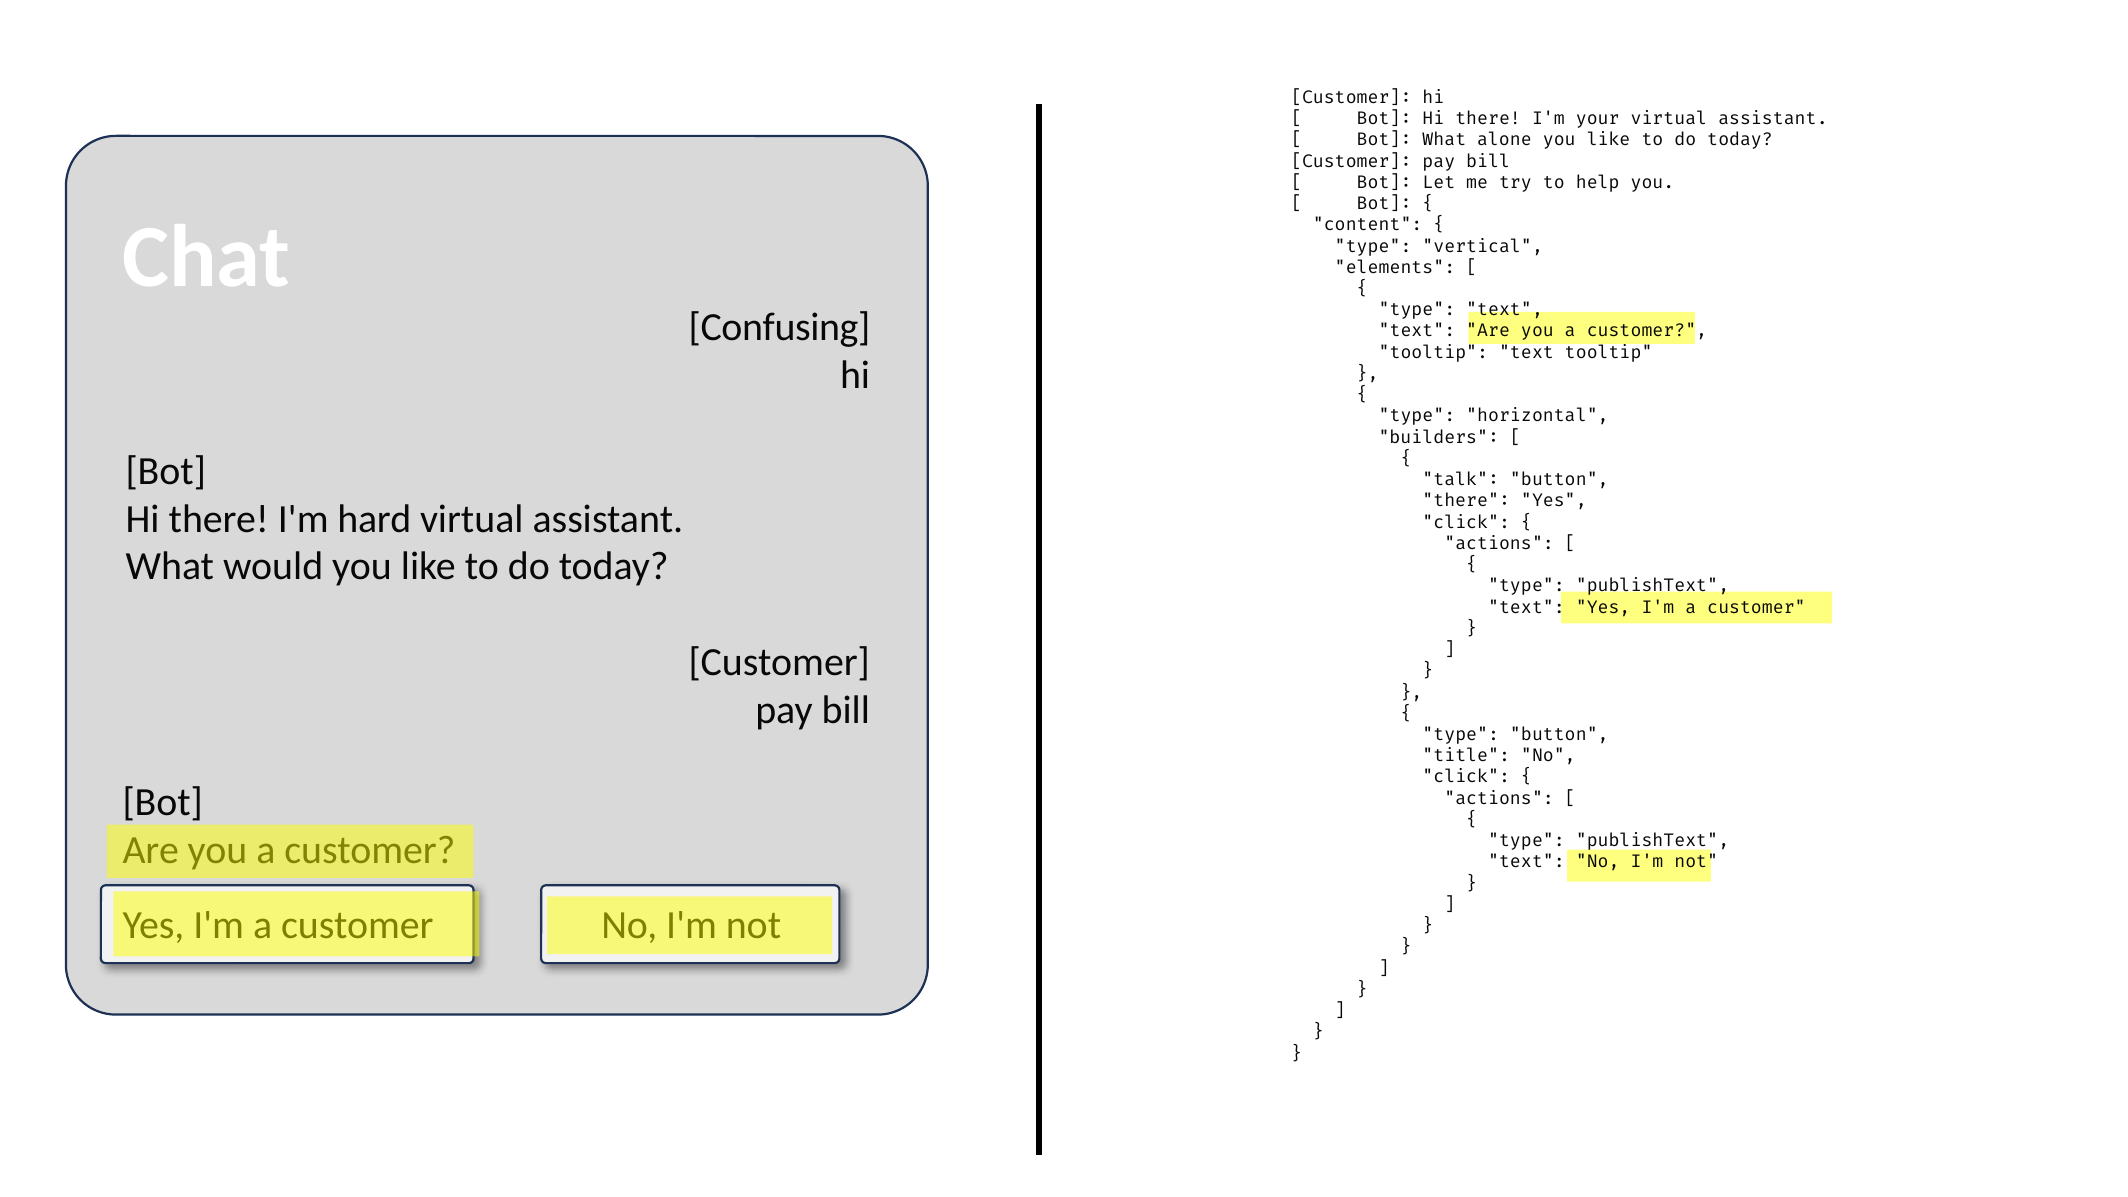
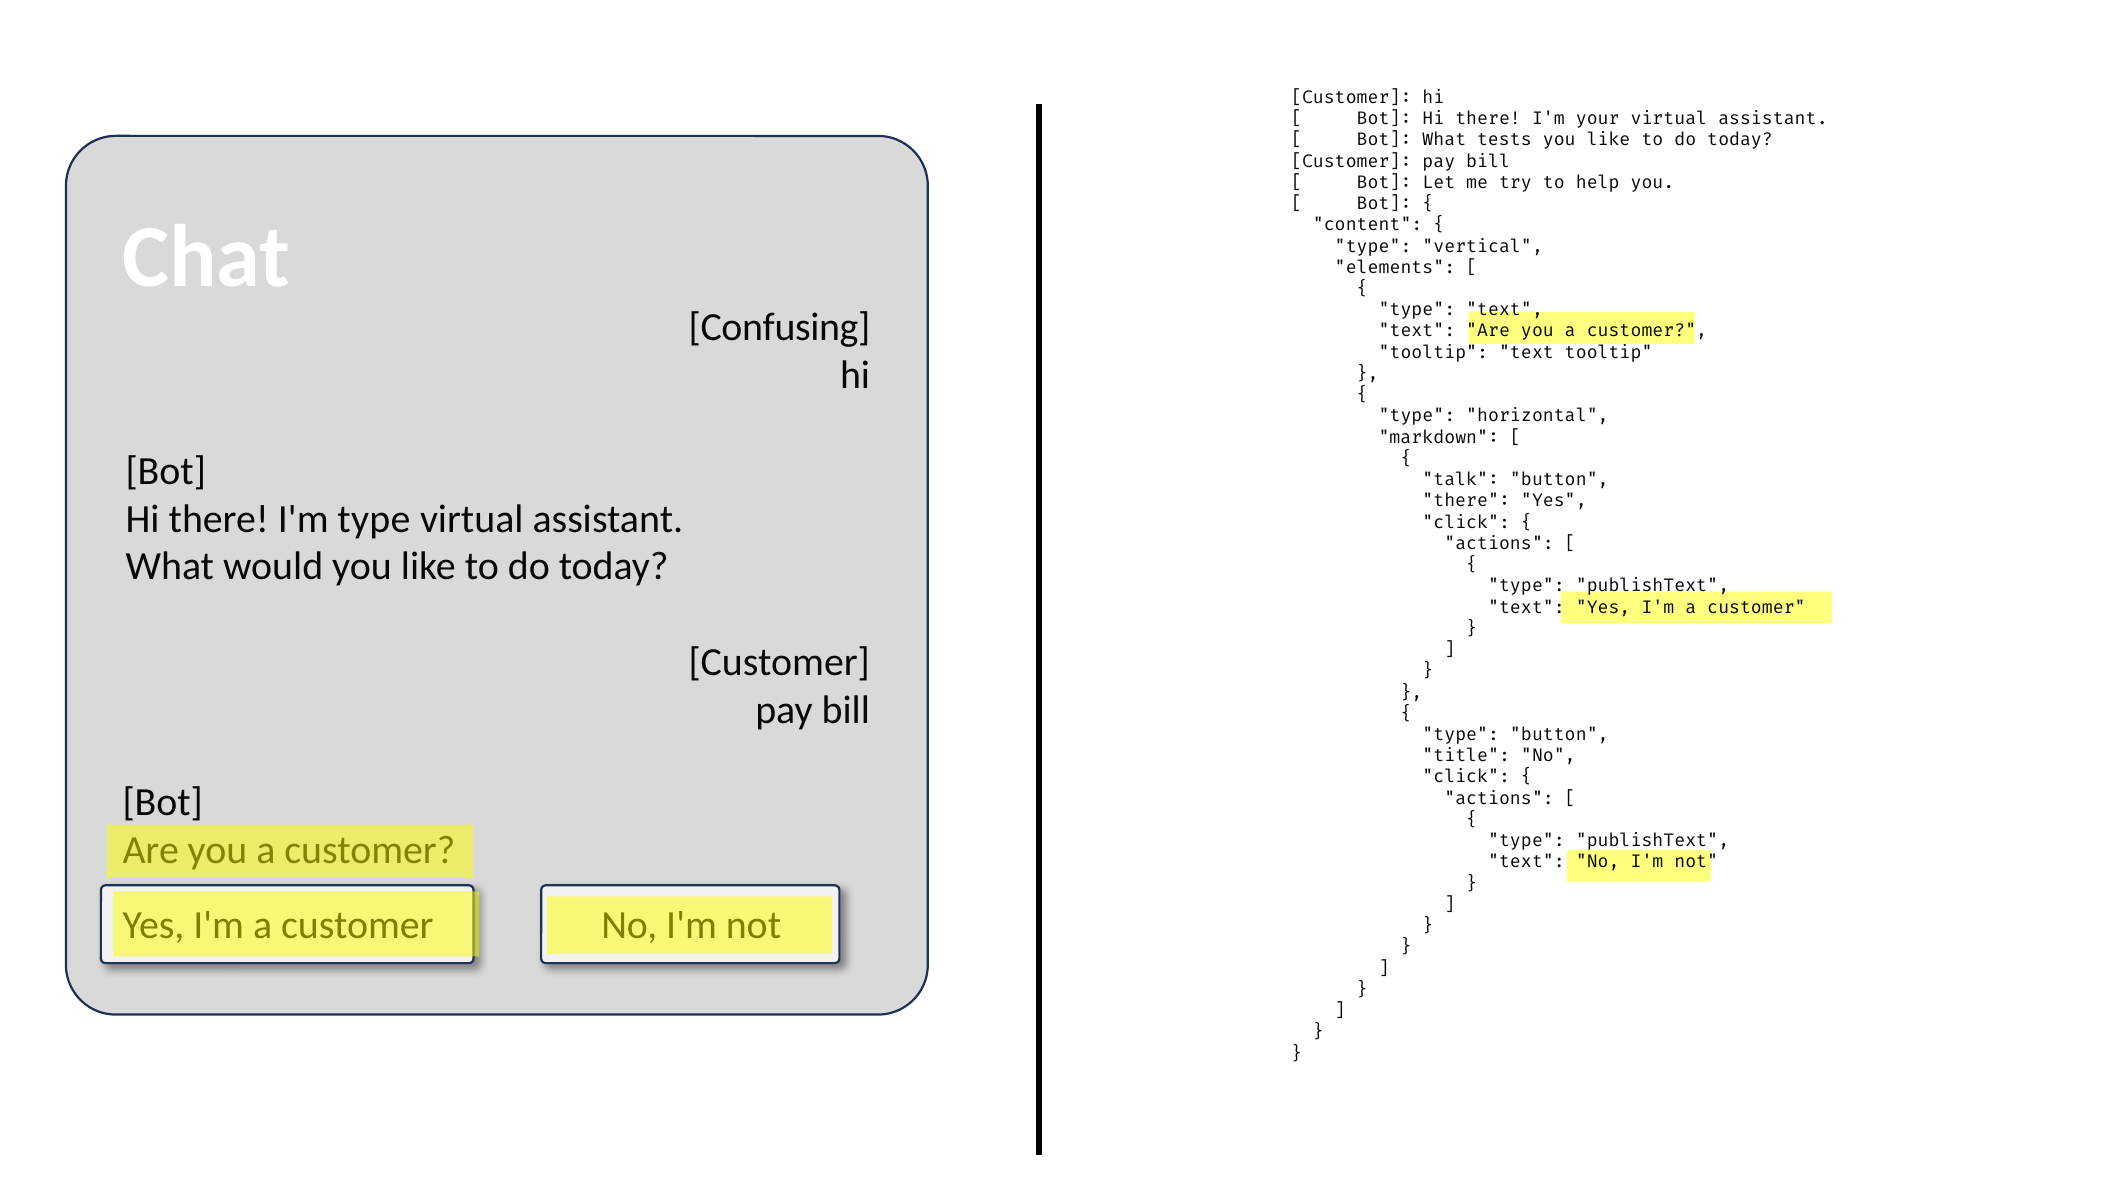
alone: alone -> tests (1504, 140)
builders: builders -> markdown (1439, 437)
I'm hard: hard -> type (374, 519)
